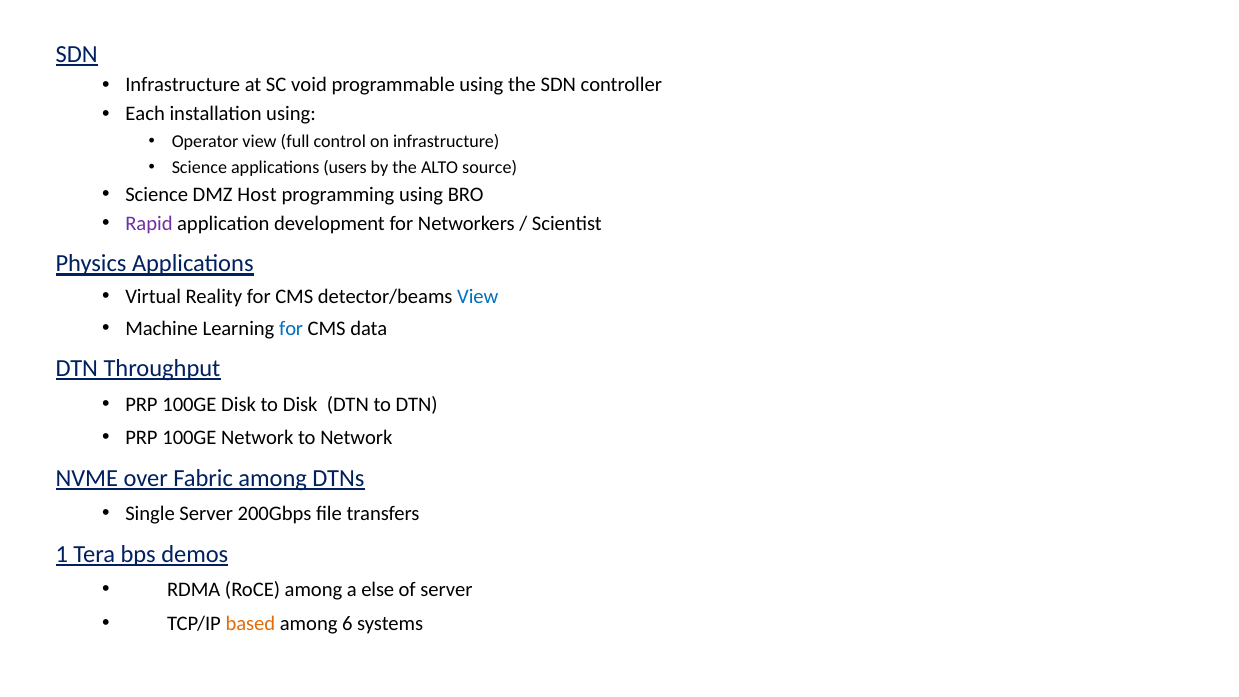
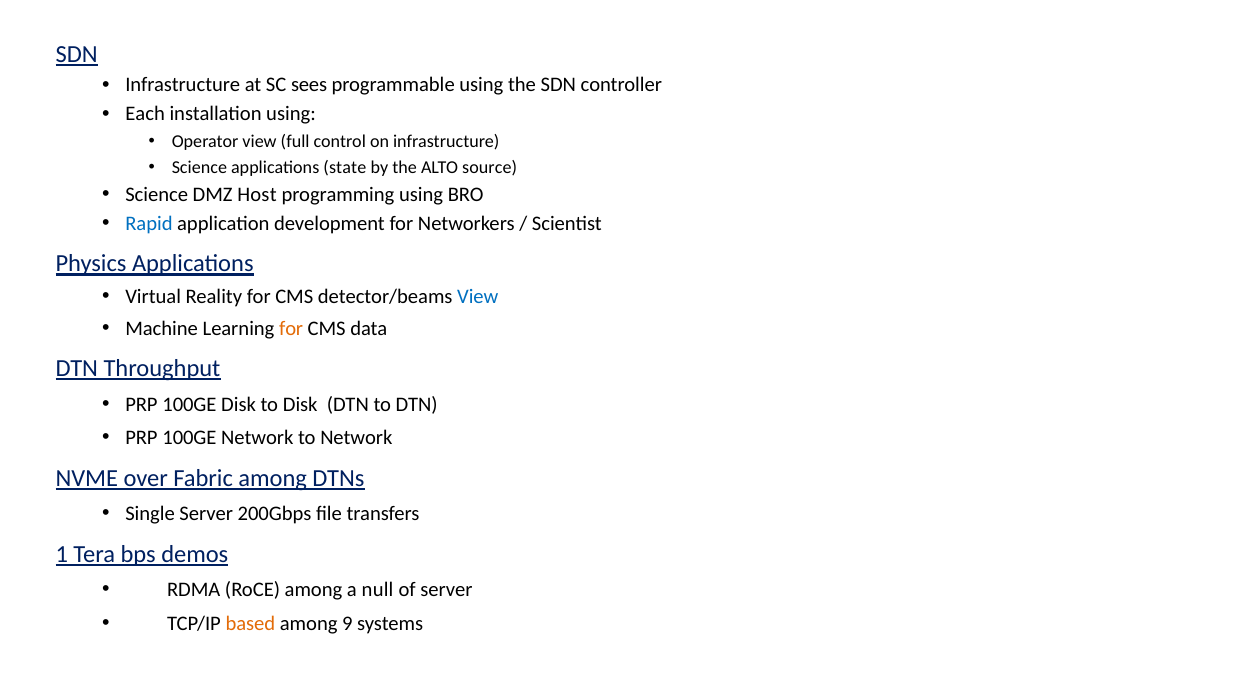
void: void -> sees (309, 85)
users: users -> state (345, 167)
Rapid colour: purple -> blue (149, 223)
for colour: blue -> orange (291, 328)
else: else -> null (378, 590)
6: 6 -> 9 (347, 624)
